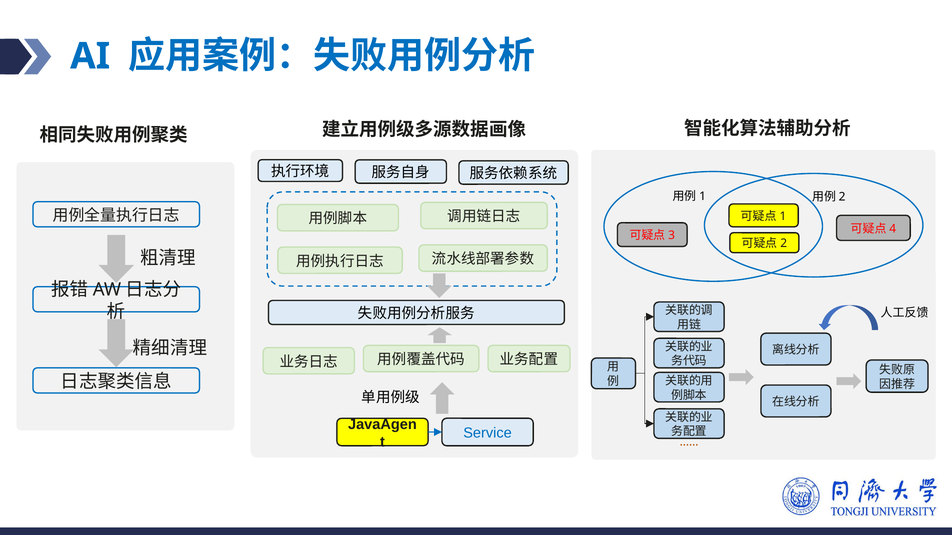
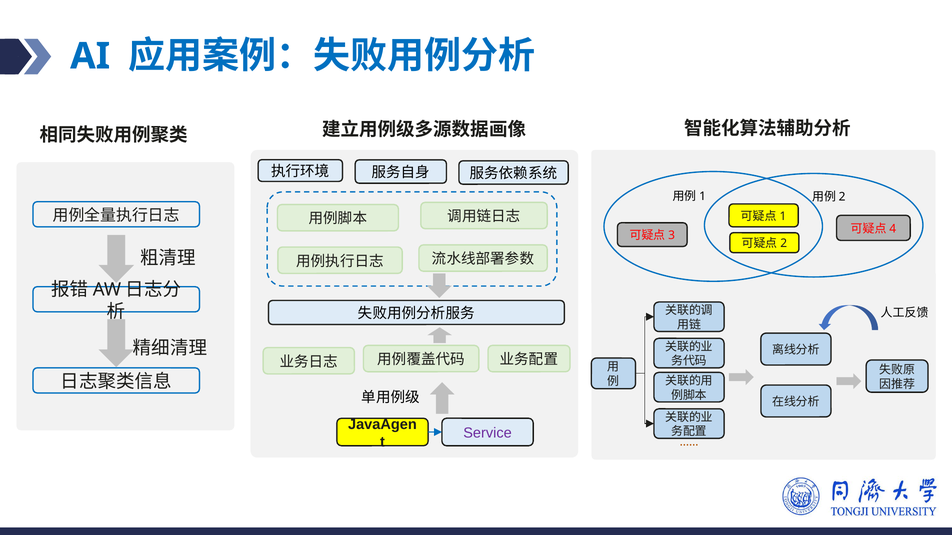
Service colour: blue -> purple (488, 433)
